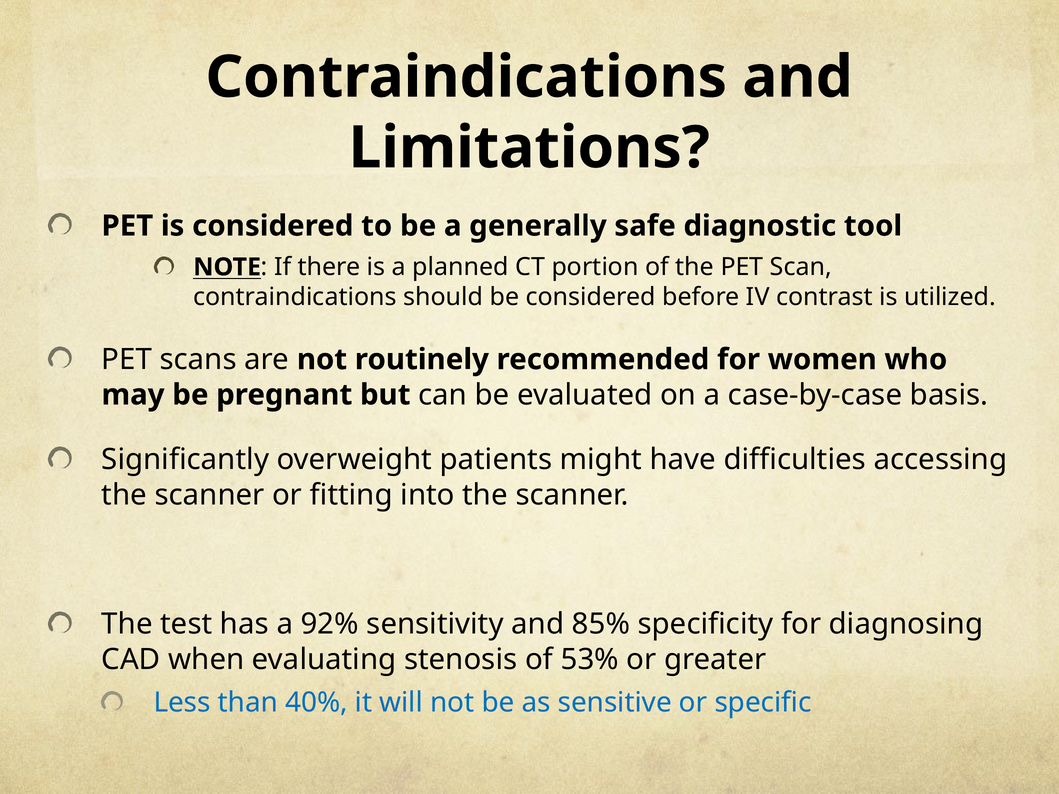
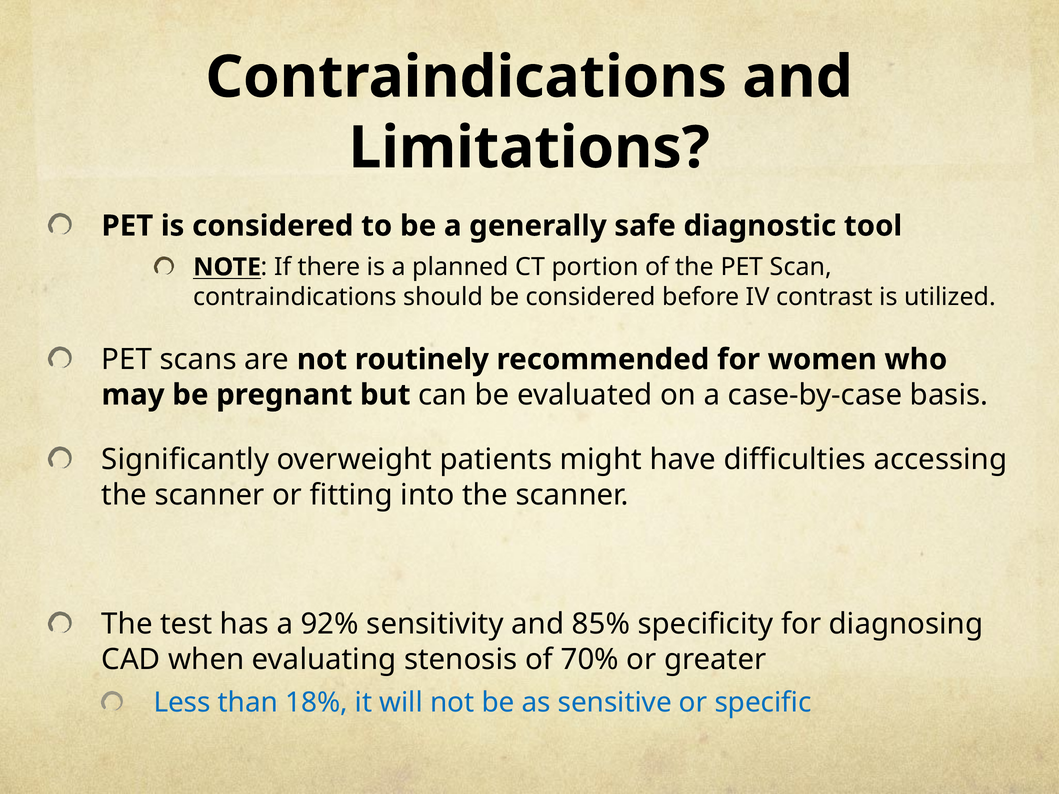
53%: 53% -> 70% (590, 660)
40%: 40% -> 18% (316, 703)
